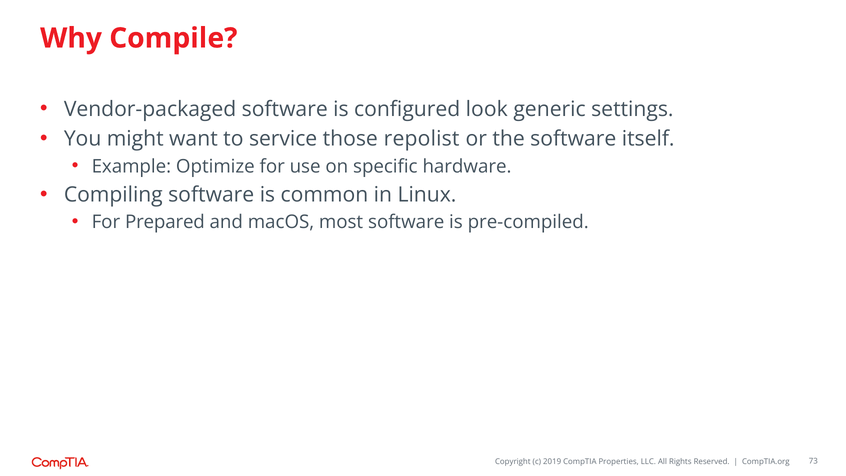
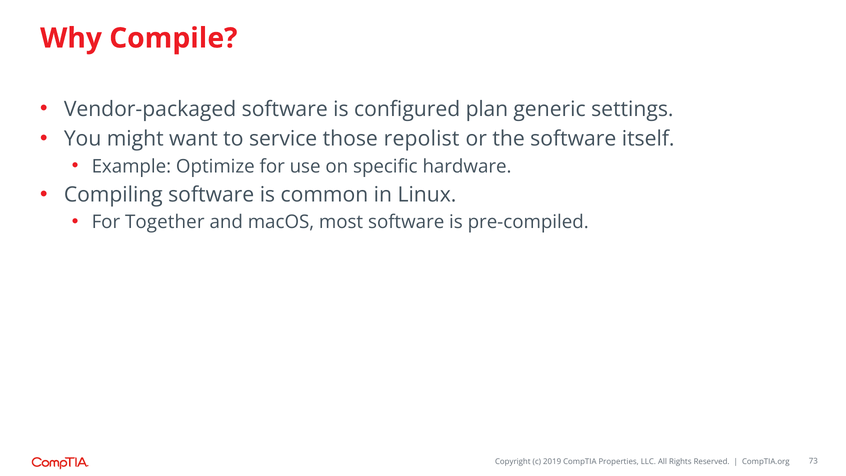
look: look -> plan (487, 109)
Prepared: Prepared -> Together (165, 222)
